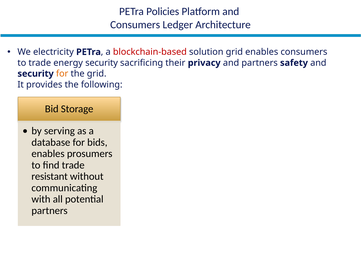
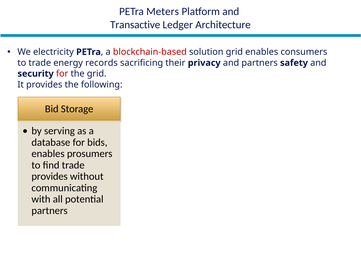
Policies: Policies -> Meters (163, 12)
Consumers: Consumers -> Transactive (135, 25)
energy security: security -> records (102, 63)
for colour: orange -> red (62, 74)
resistant: resistant -> provides (50, 176)
